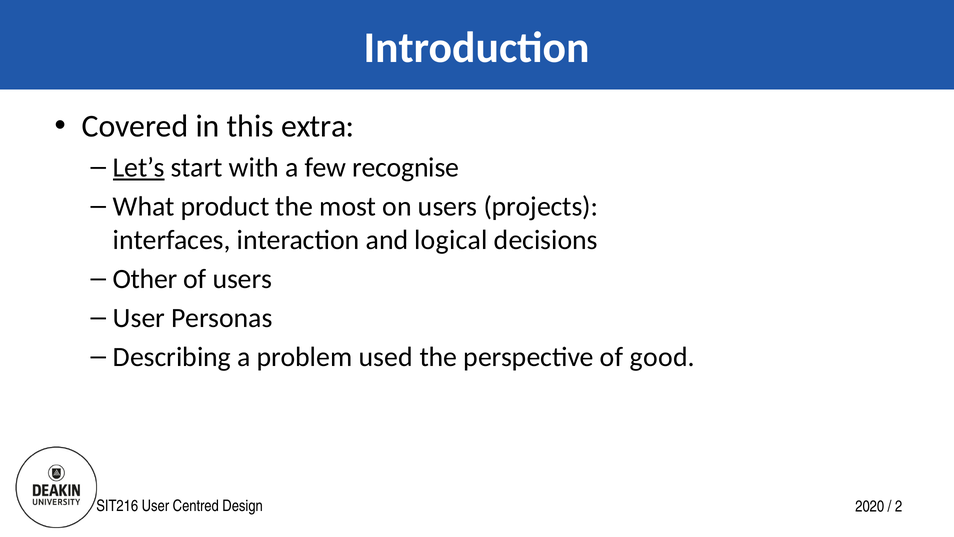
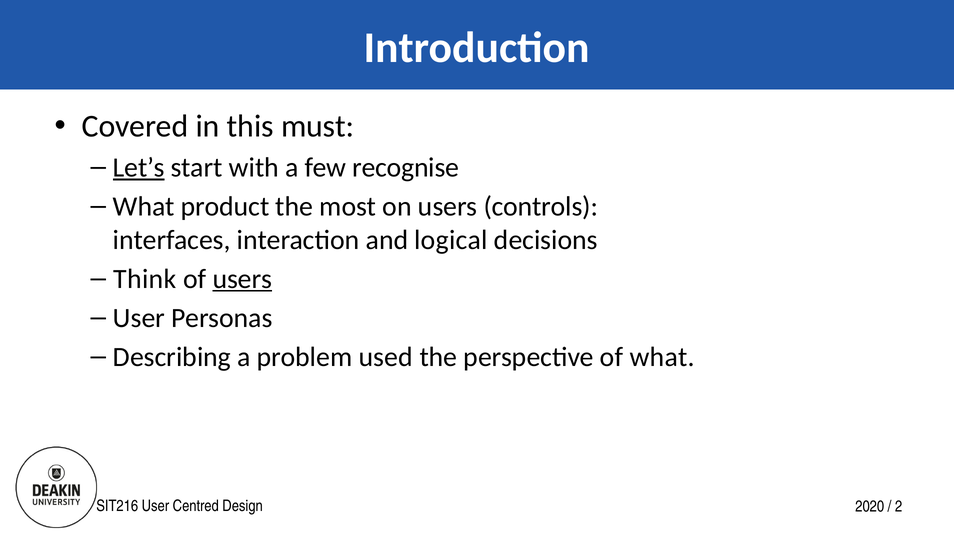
extra: extra -> must (318, 126)
projects: projects -> controls (541, 206)
Other: Other -> Think (145, 279)
users underline: none -> present (242, 279)
of good: good -> what (662, 357)
